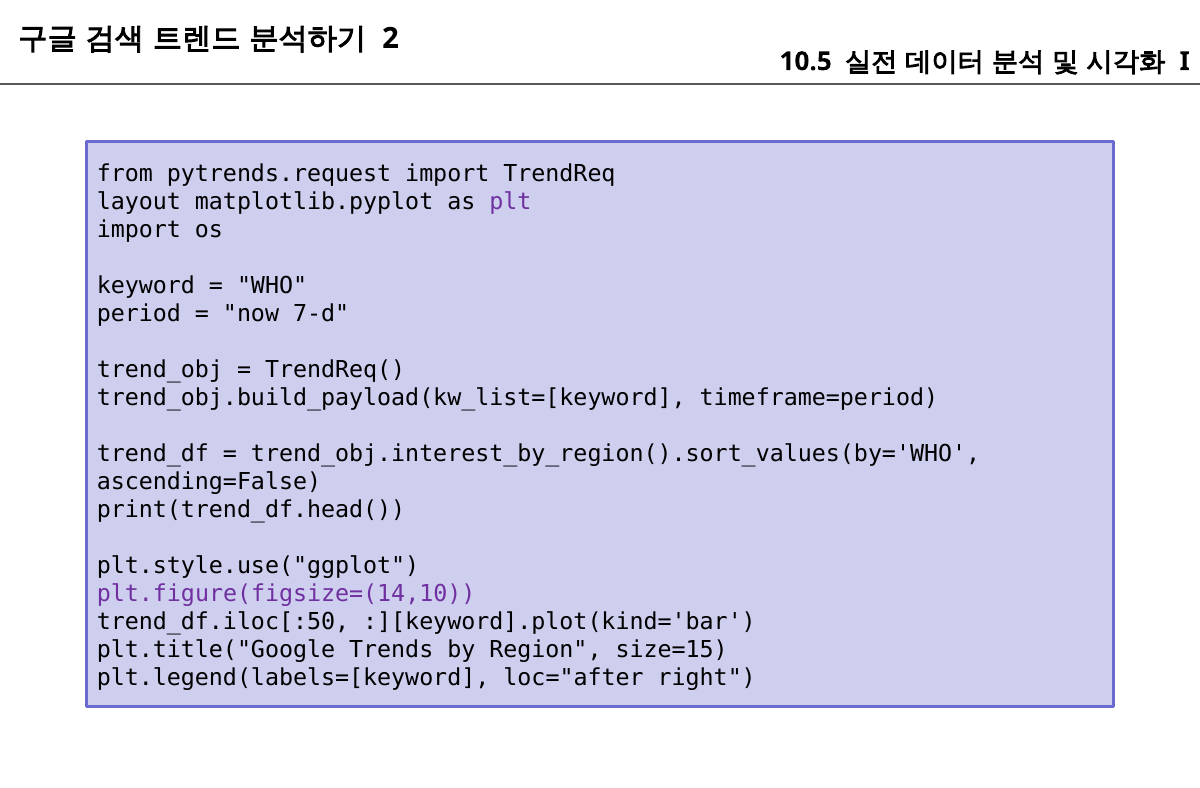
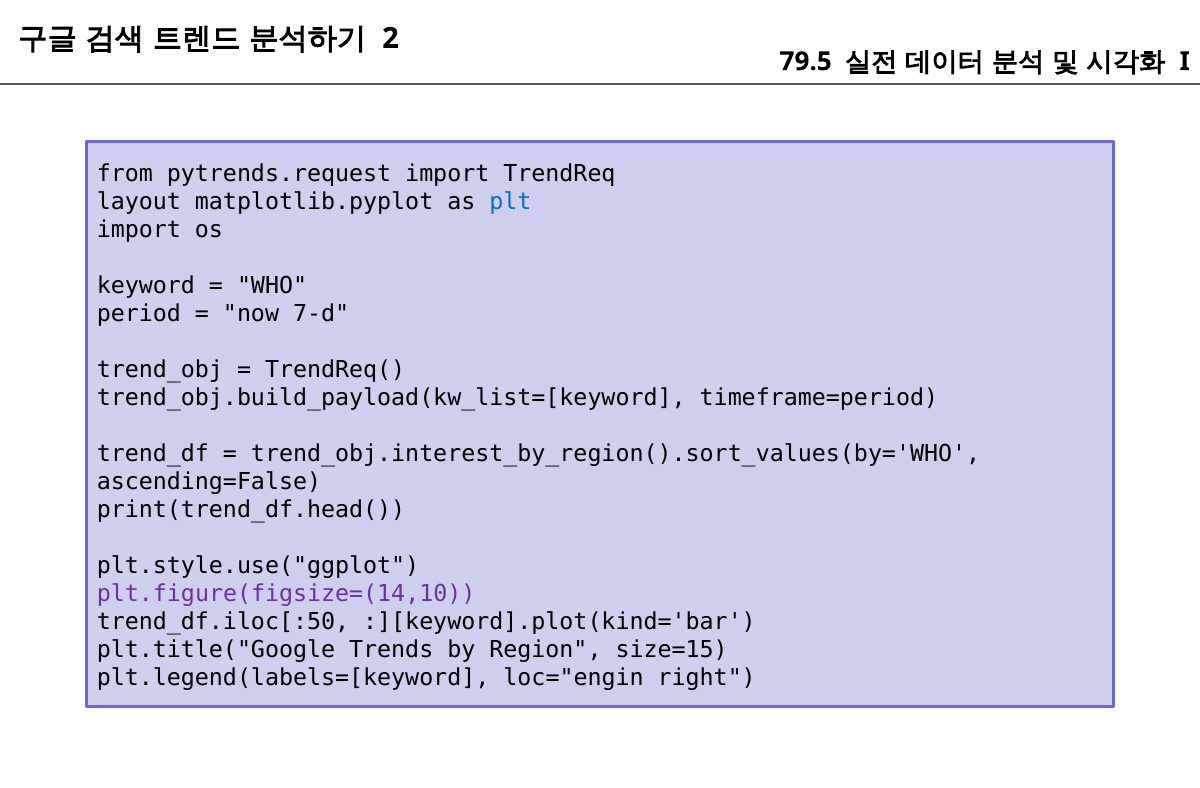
10.5: 10.5 -> 79.5 (806, 62)
plt colour: purple -> blue (510, 202)
loc="after: loc="after -> loc="engin (574, 678)
